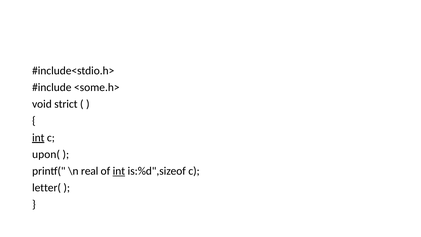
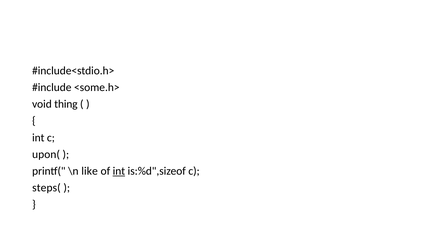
strict: strict -> thing (66, 104)
int underline: present -> none (38, 137)
real: real -> like (90, 171)
letter(: letter( -> steps( (46, 188)
